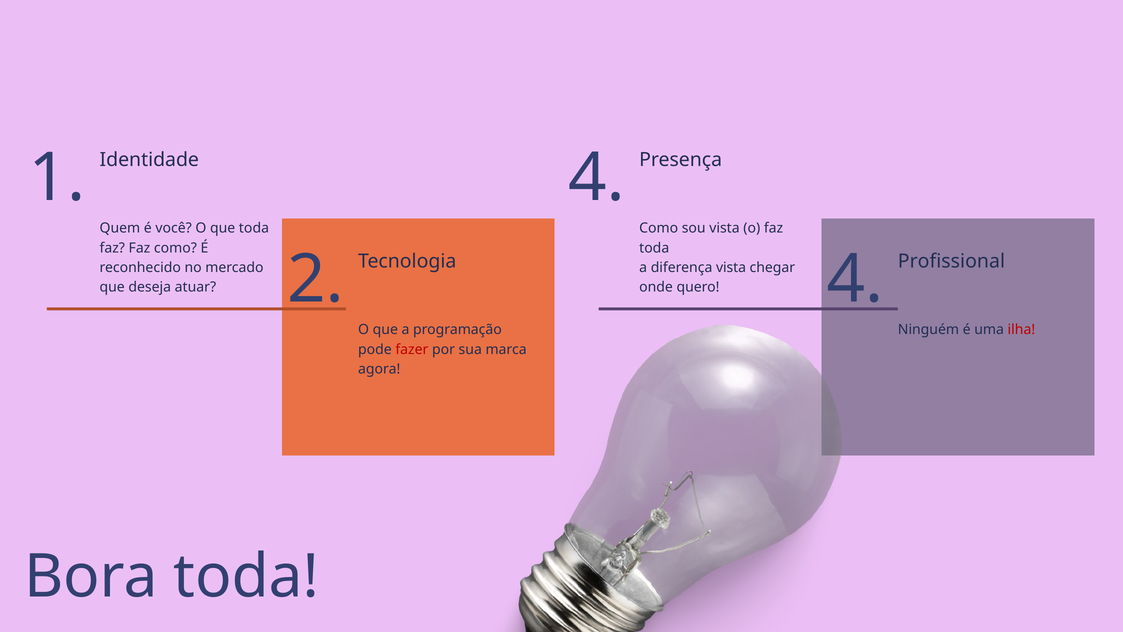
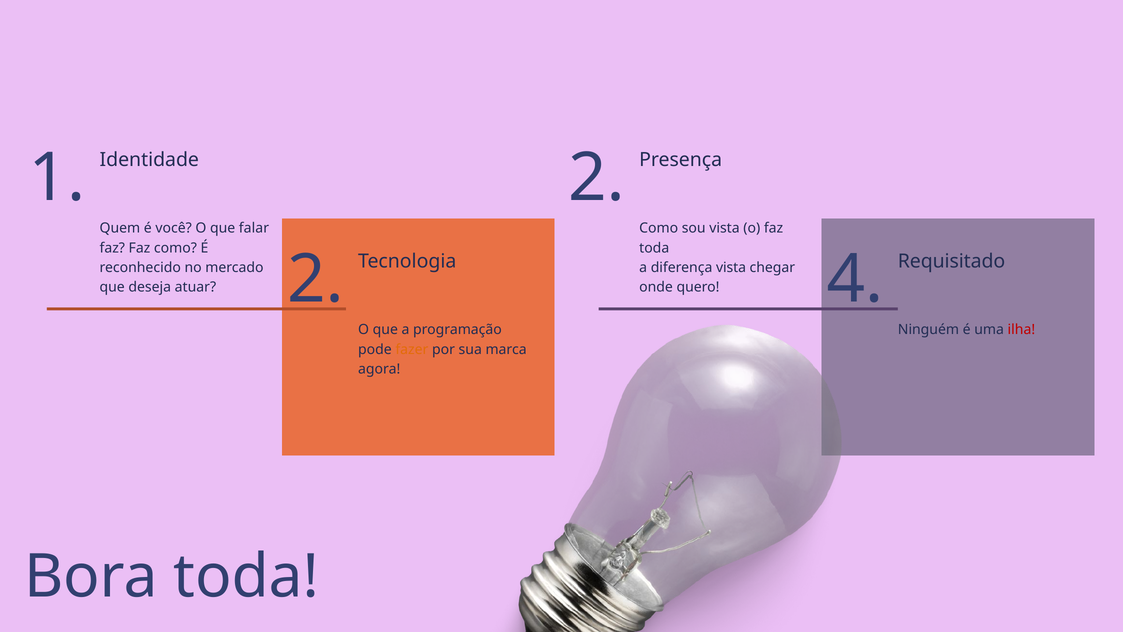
1 4: 4 -> 2 (597, 178)
que toda: toda -> falar (254, 228)
Profissional: Profissional -> Requisitado (952, 261)
fazer colour: red -> orange (412, 349)
